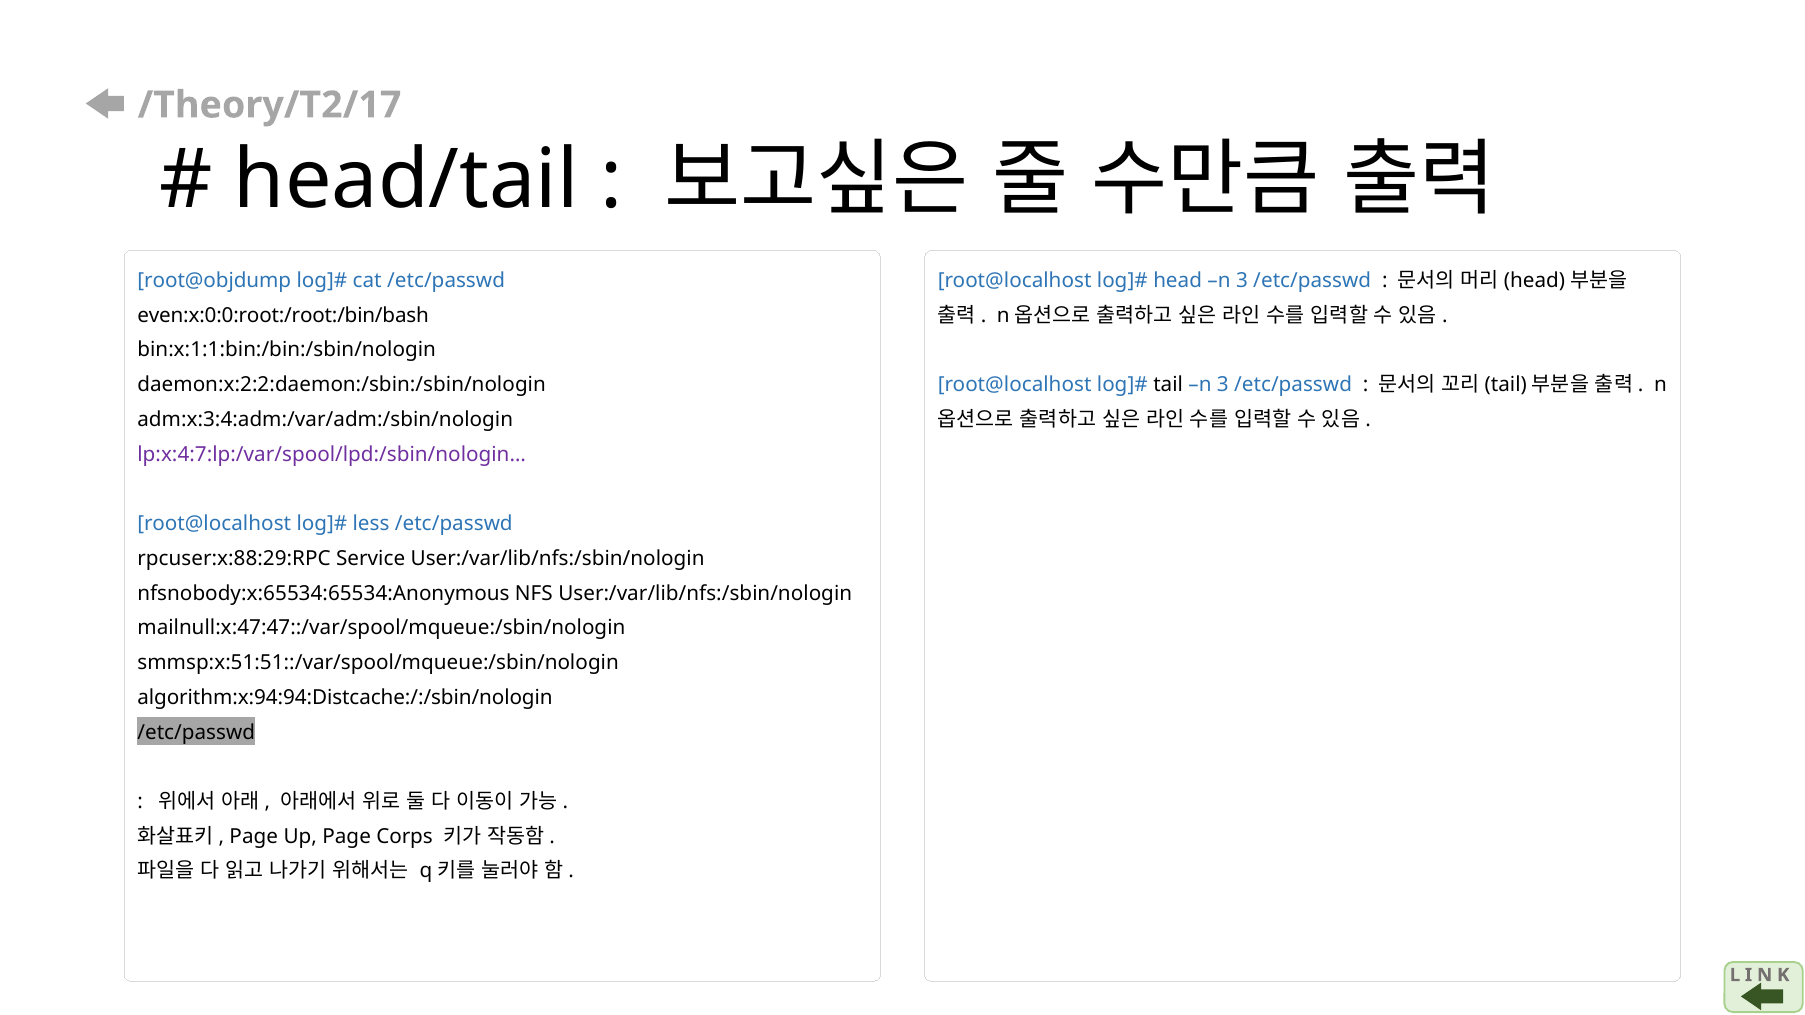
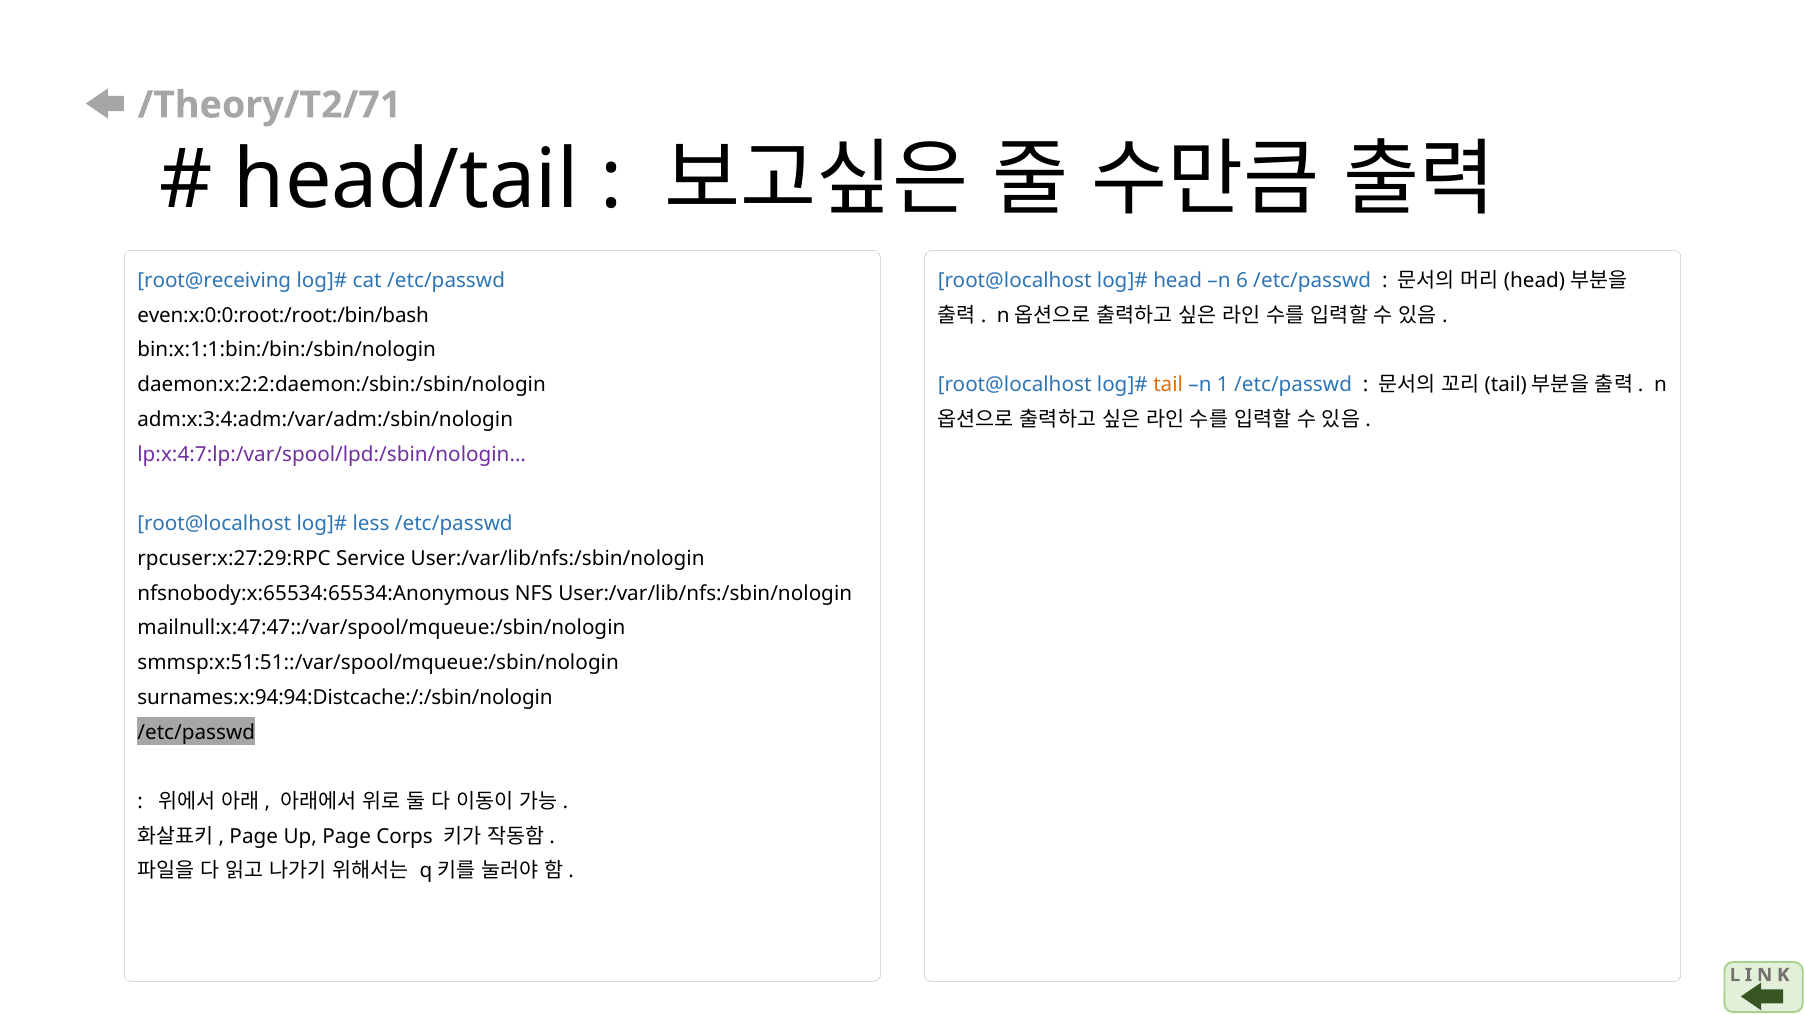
/Theory/T2/17: /Theory/T2/17 -> /Theory/T2/71 (270, 105)
root@objdump: root@objdump -> root@receiving (214, 281)
head n 3: 3 -> 6 (1242, 281)
tail colour: black -> orange (1168, 385)
3: 3 -> 1 (1223, 385)
rpcuser:x:88:29:RPC: rpcuser:x:88:29:RPC -> rpcuser:x:27:29:RPC (234, 559)
algorithm:x:94:94:Distcache:/:/sbin/nologin: algorithm:x:94:94:Distcache:/:/sbin/nologin -> surnames:x:94:94:Distcache:/:/sbin/nologin (345, 698)
